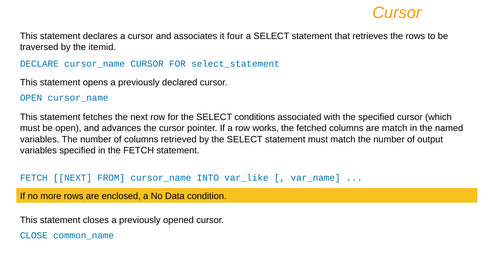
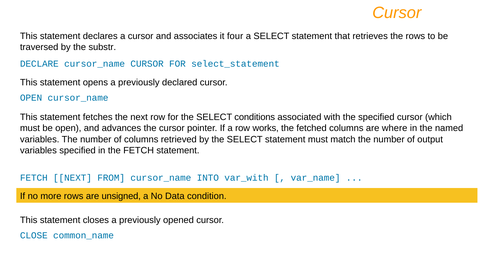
itemid: itemid -> substr (102, 47)
are match: match -> where (395, 128)
var_like: var_like -> var_with (246, 178)
enclosed: enclosed -> unsigned (121, 196)
